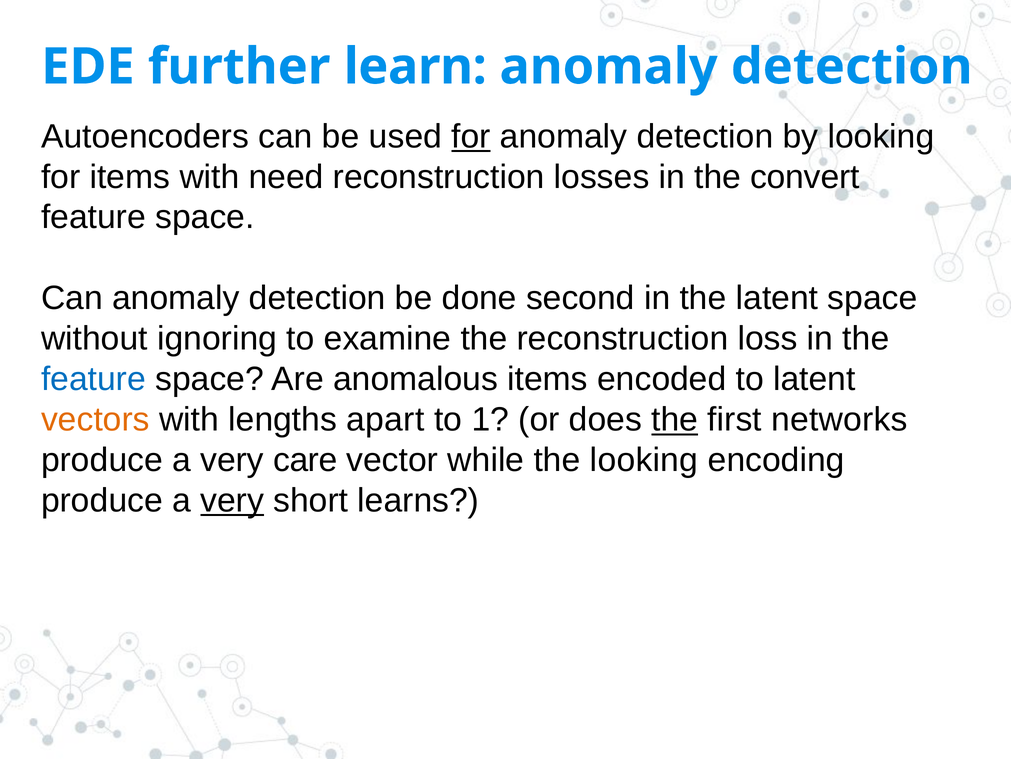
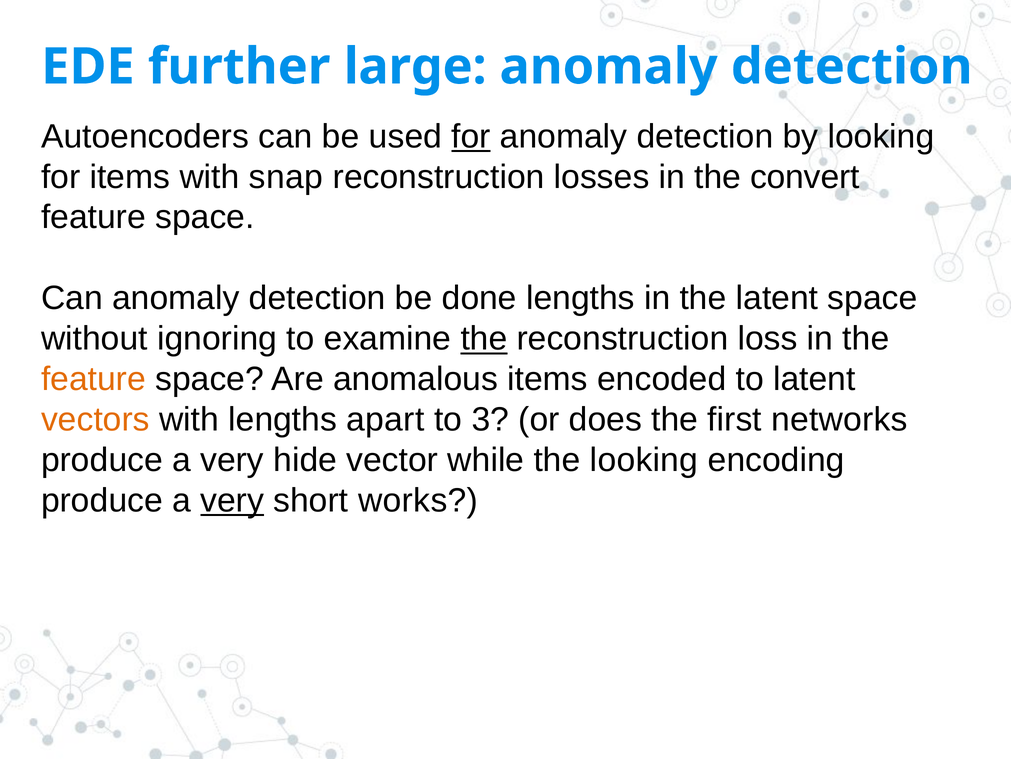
learn: learn -> large (415, 67)
need: need -> snap (286, 177)
done second: second -> lengths (580, 298)
the underline: none -> present (484, 338)
feature colour: blue -> orange (94, 379)
1: 1 -> 3 (490, 419)
the underline: present -> none (675, 419)
care: care -> hide (305, 460)
learns: learns -> works (418, 500)
